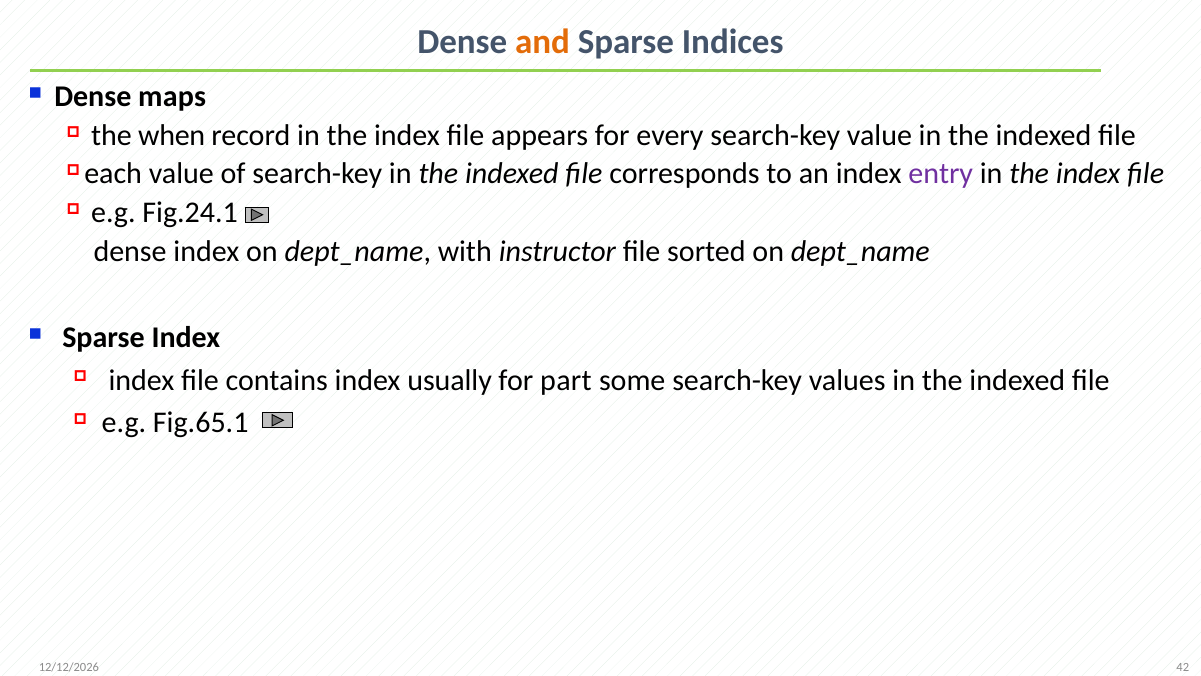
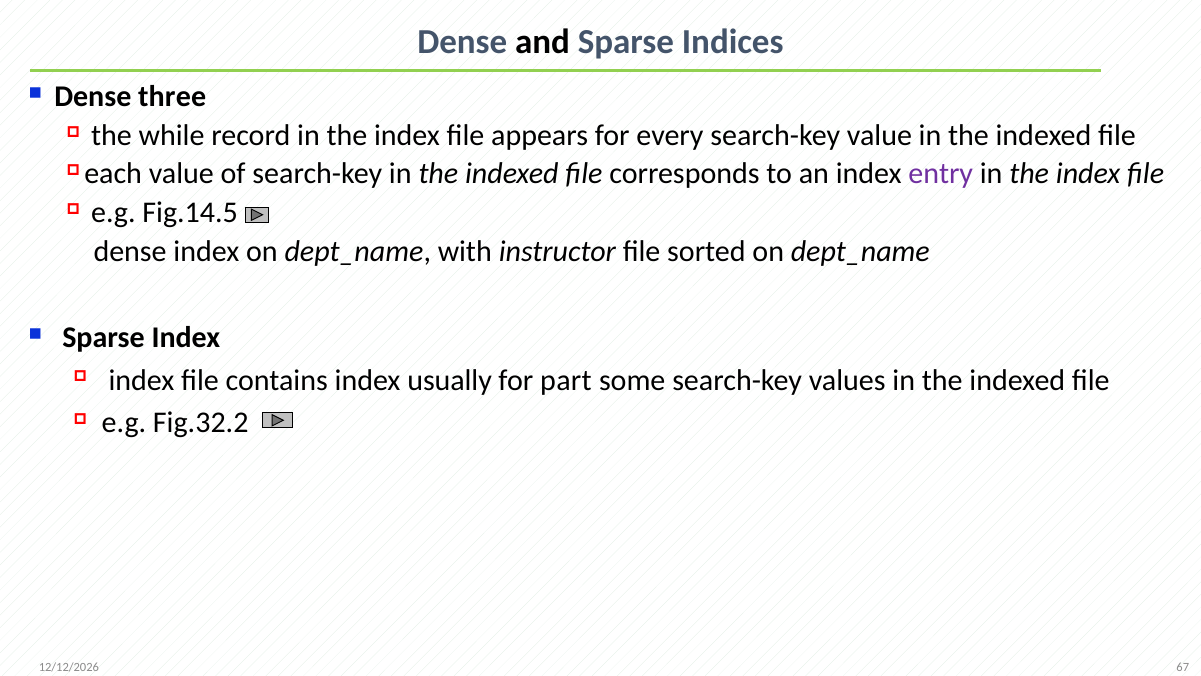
and colour: orange -> black (543, 42)
maps: maps -> three (172, 97)
when: when -> while (172, 135)
Fig.24.1: Fig.24.1 -> Fig.14.5 (190, 213)
Fig.65.1: Fig.65.1 -> Fig.32.2 (201, 422)
42: 42 -> 67 (1183, 667)
